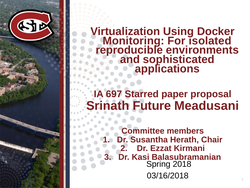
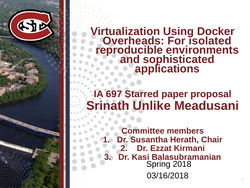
Monitoring: Monitoring -> Overheads (134, 41)
Future: Future -> Unlike (152, 105)
